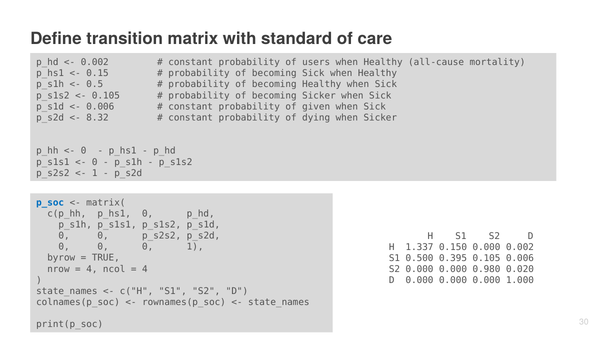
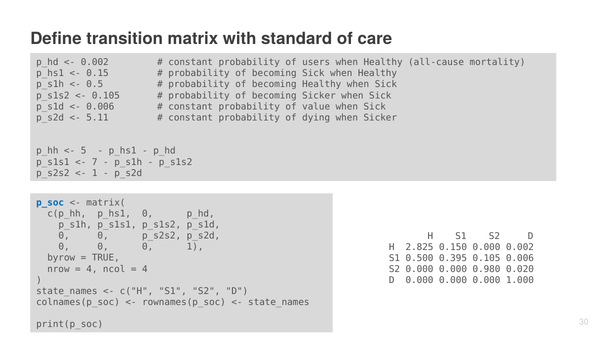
given: given -> value (316, 107)
8.32: 8.32 -> 5.11 (97, 118)
0: 0 -> 5 (84, 151)
0: 0 -> 7 (95, 162)
1.337: 1.337 -> 2.825 (420, 247)
